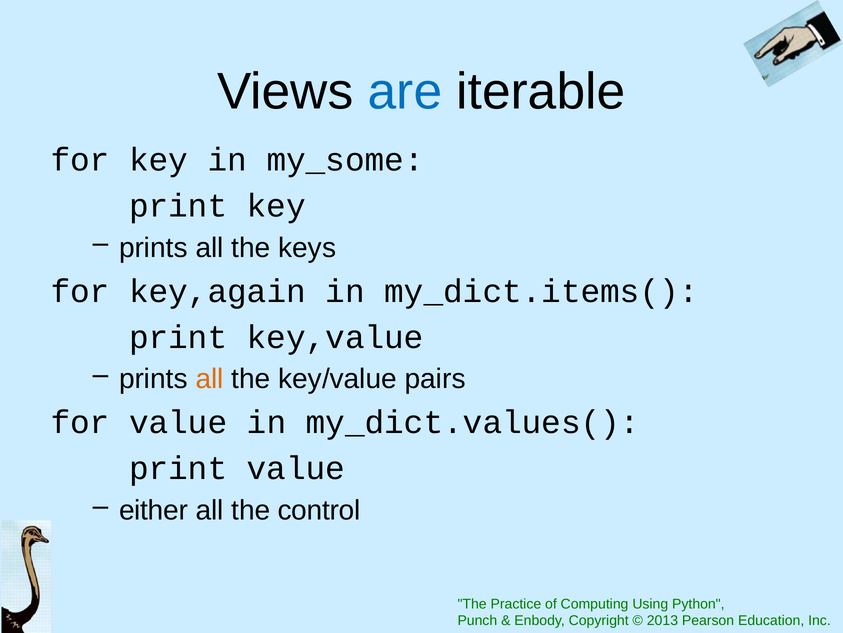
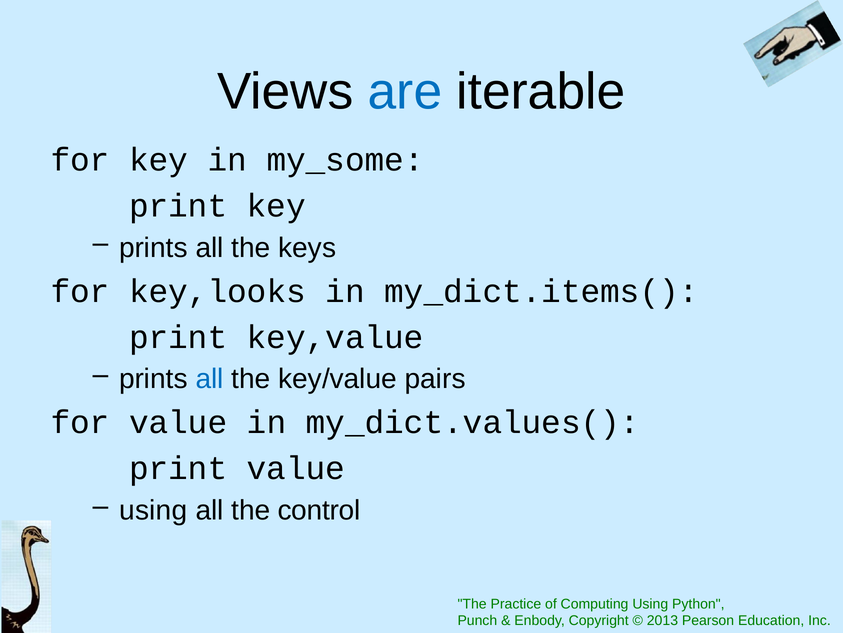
key,again: key,again -> key,looks (217, 291)
all colour: orange -> blue (210, 379)
either: either -> using (153, 510)
